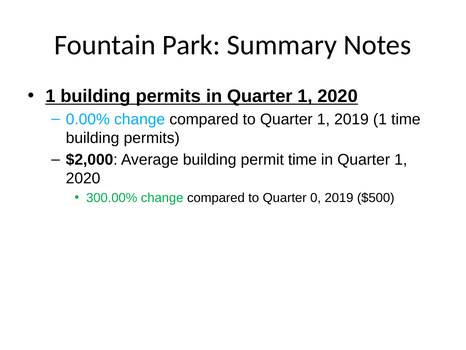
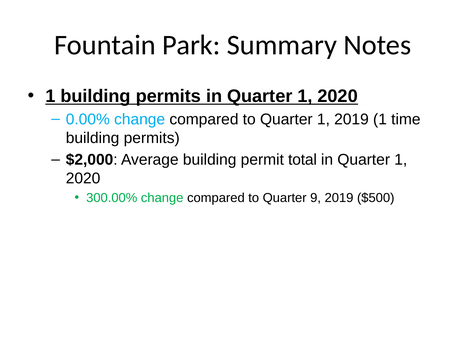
permit time: time -> total (303, 160)
0: 0 -> 9 (316, 198)
